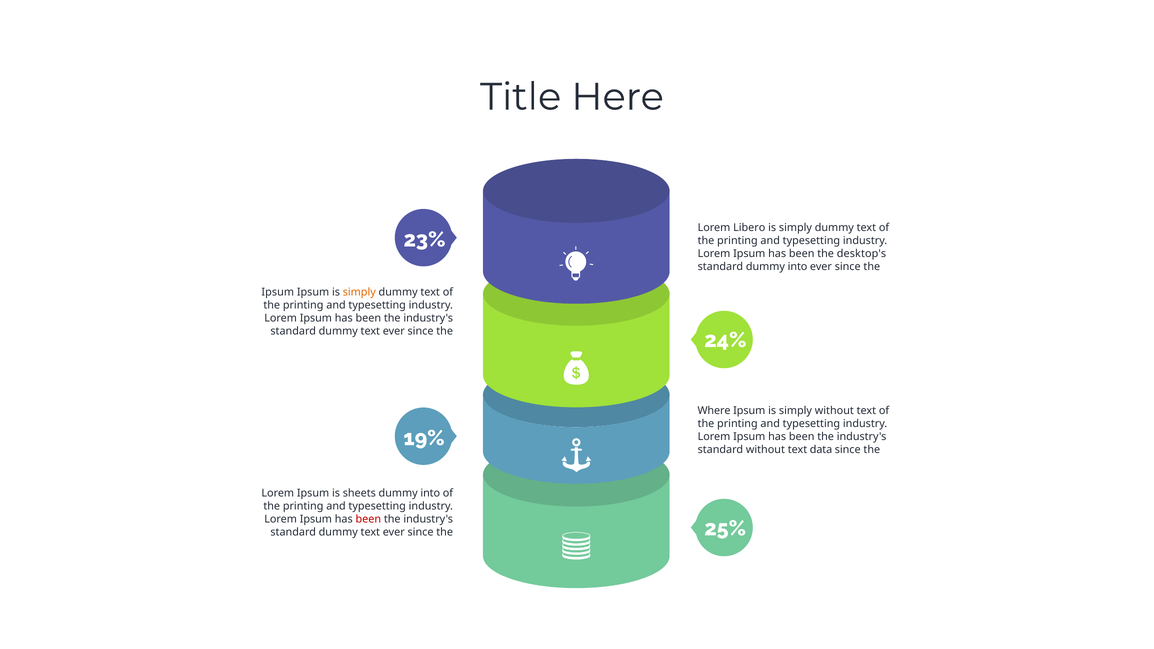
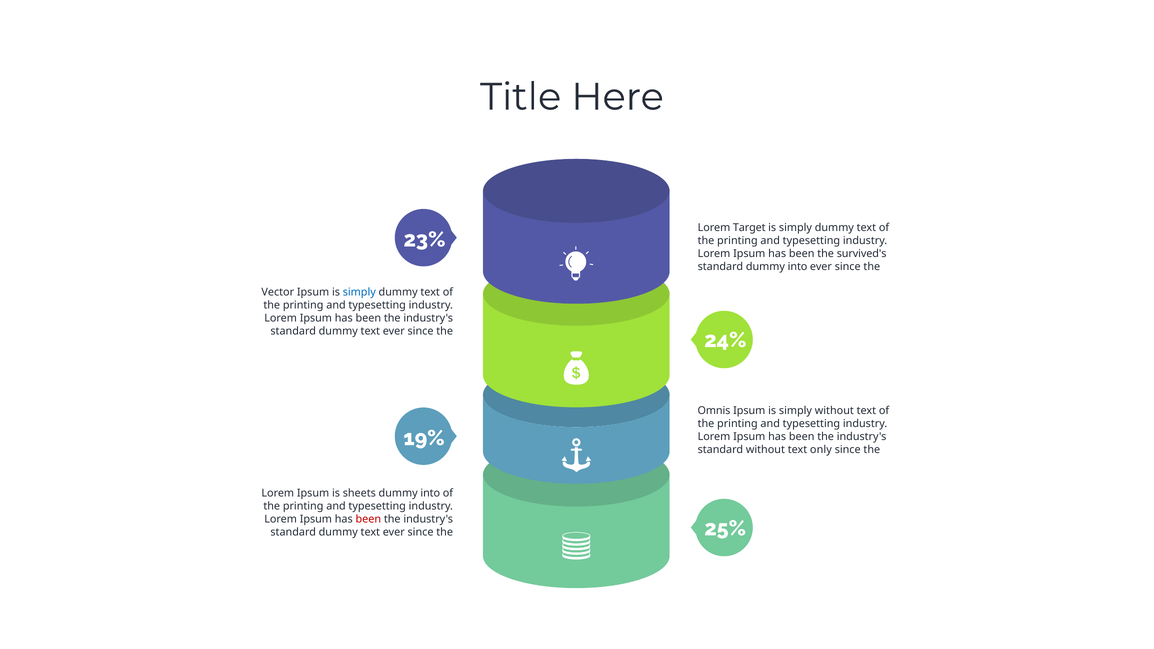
Libero: Libero -> Target (749, 228)
desktop's: desktop's -> survived's (862, 254)
Ipsum: Ipsum -> Vector (278, 292)
simply colour: orange -> blue (359, 292)
Where: Where -> Omnis (714, 411)
data: data -> only (821, 450)
